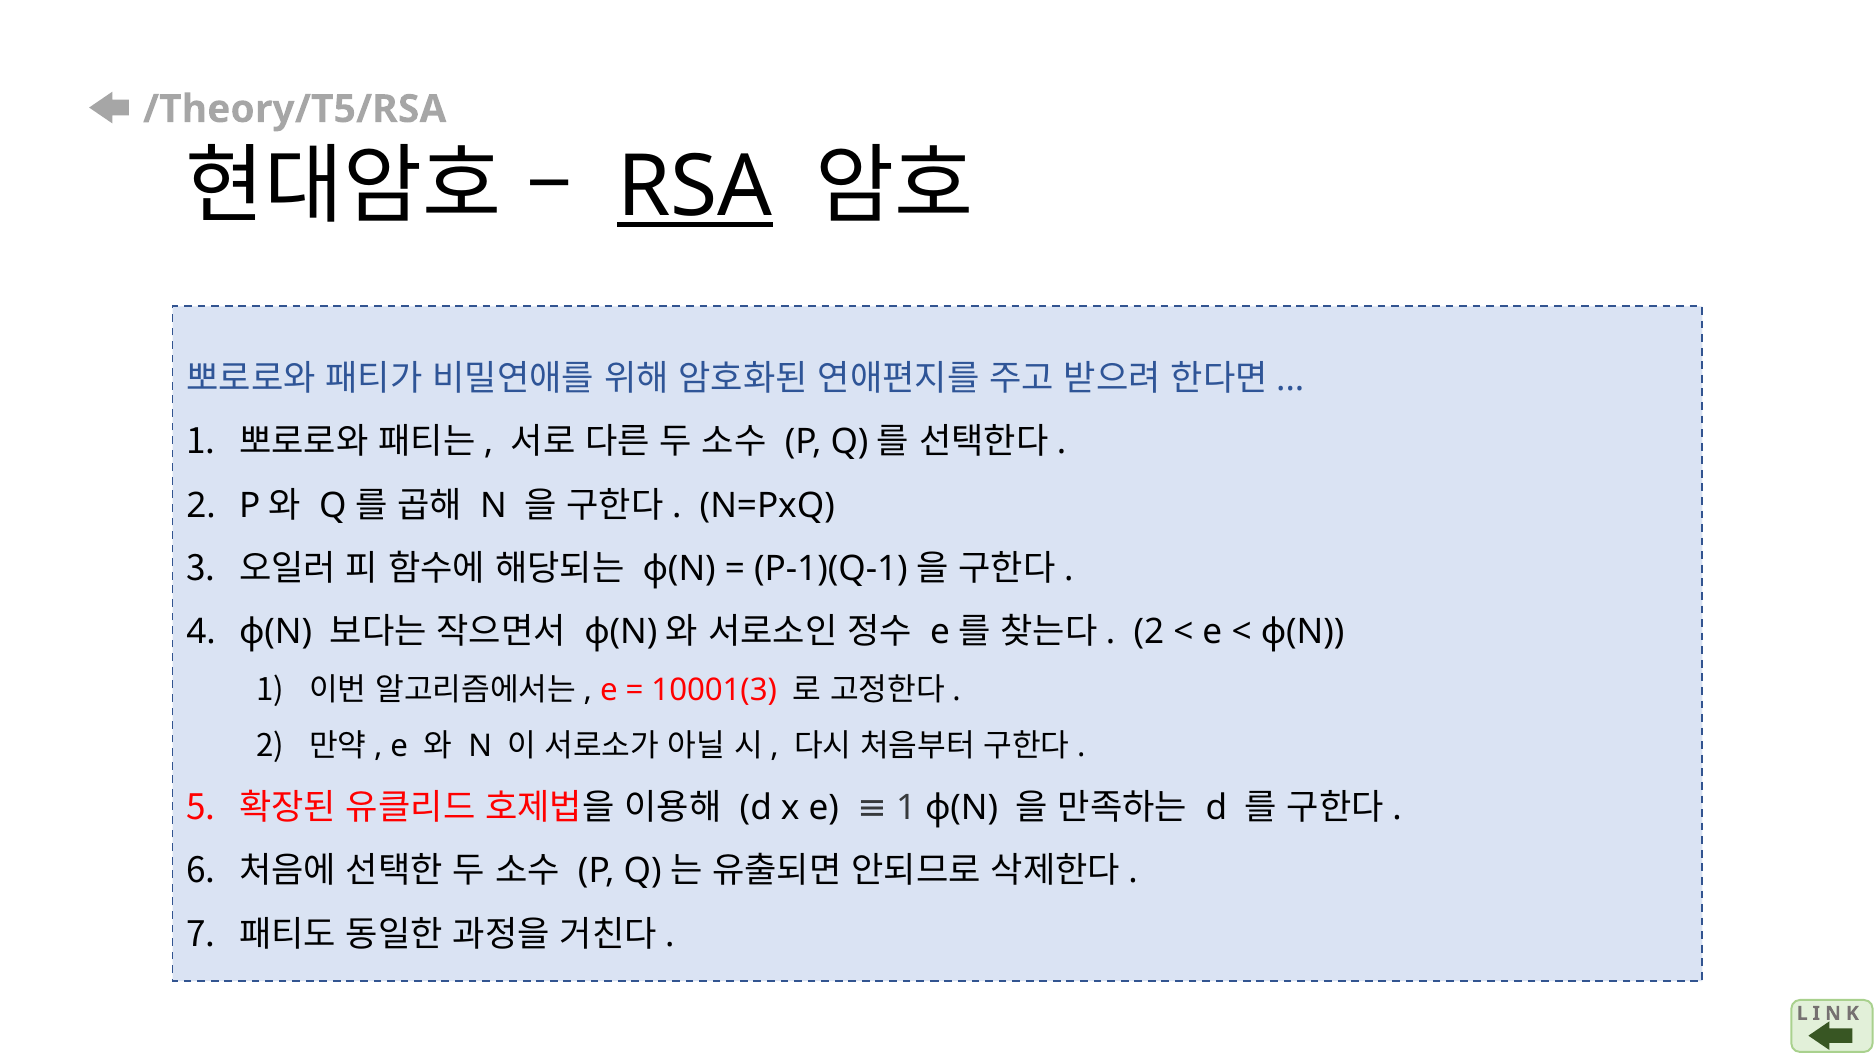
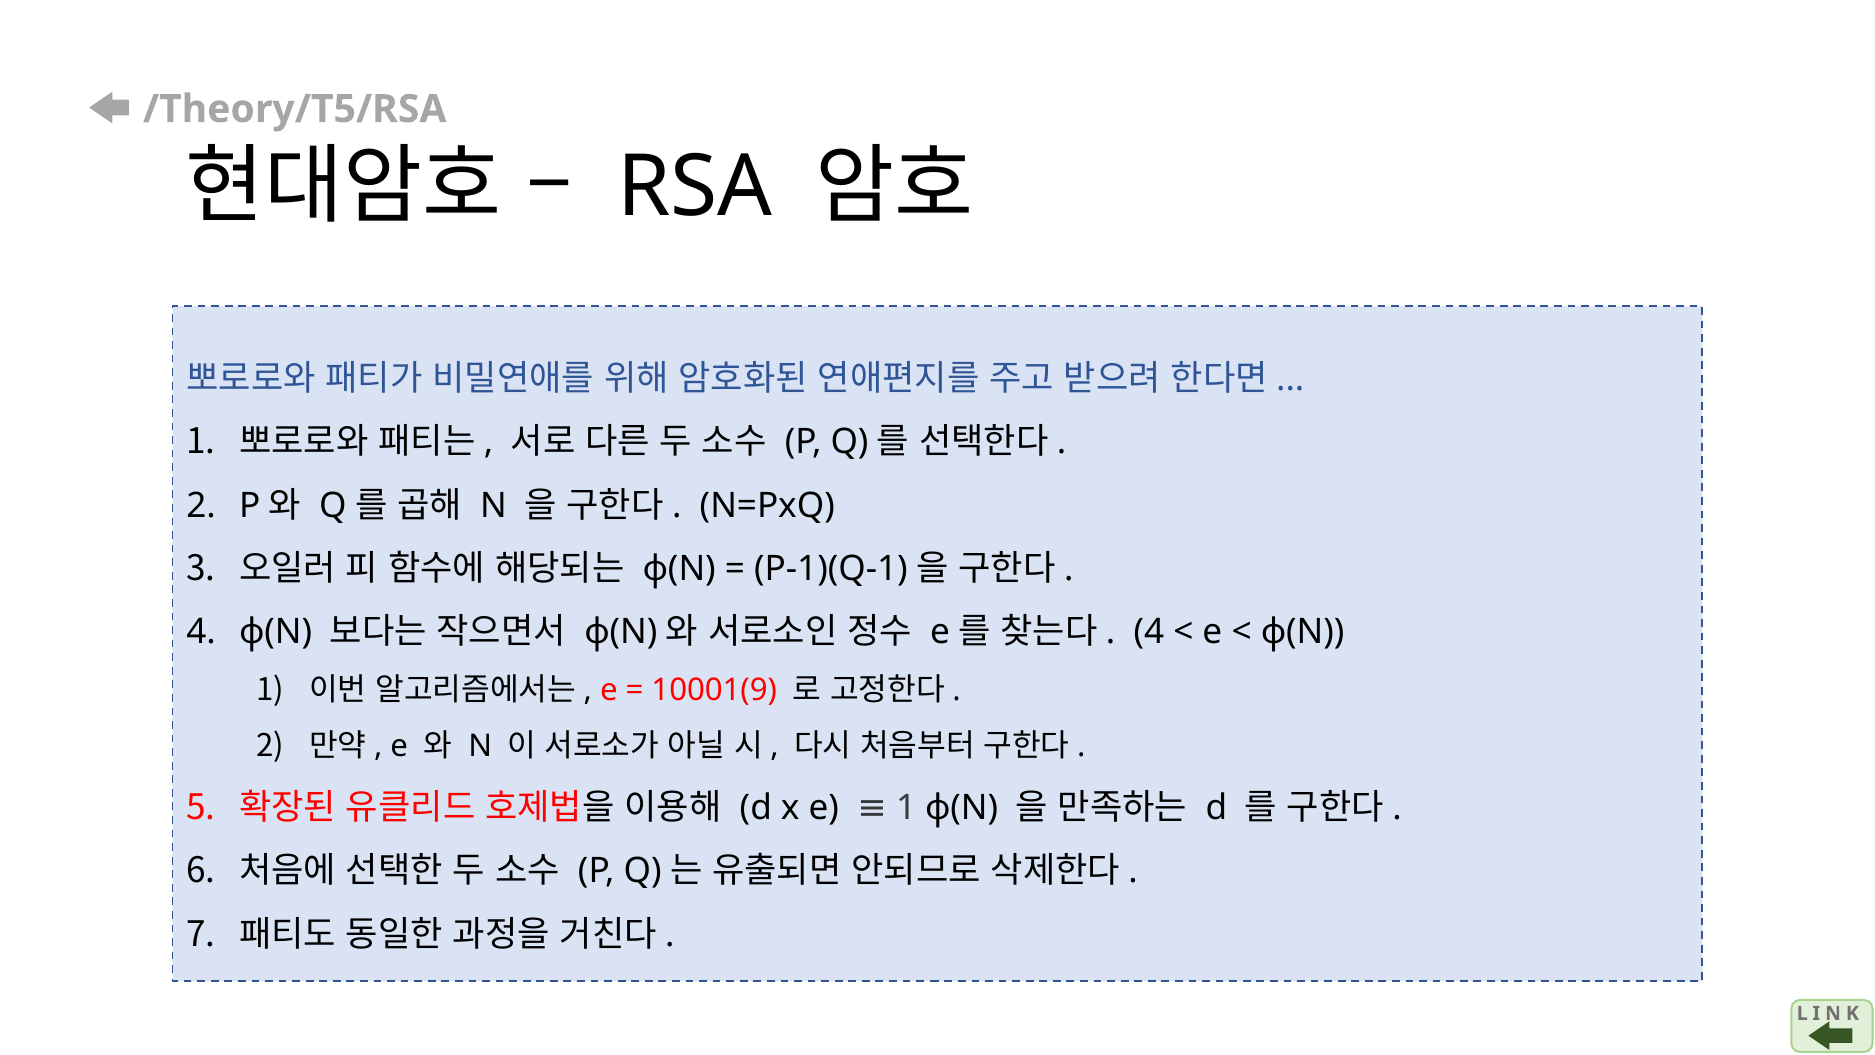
RSA underline: present -> none (695, 188)
2: 2 -> 4 (1149, 632)
10001(3: 10001(3 -> 10001(9 (714, 690)
